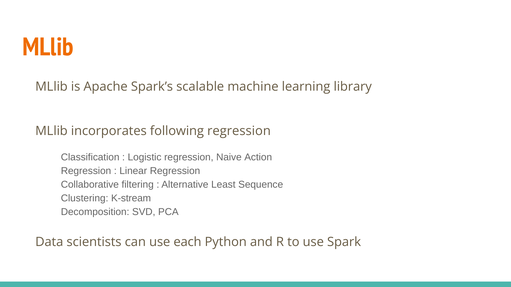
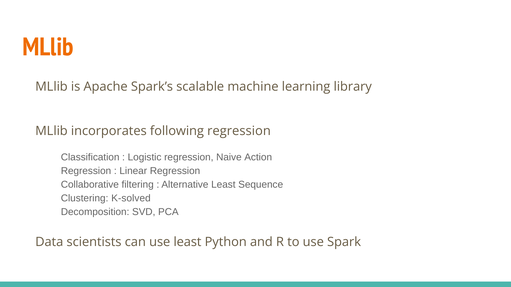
K-stream: K-stream -> K-solved (131, 199)
use each: each -> least (187, 242)
